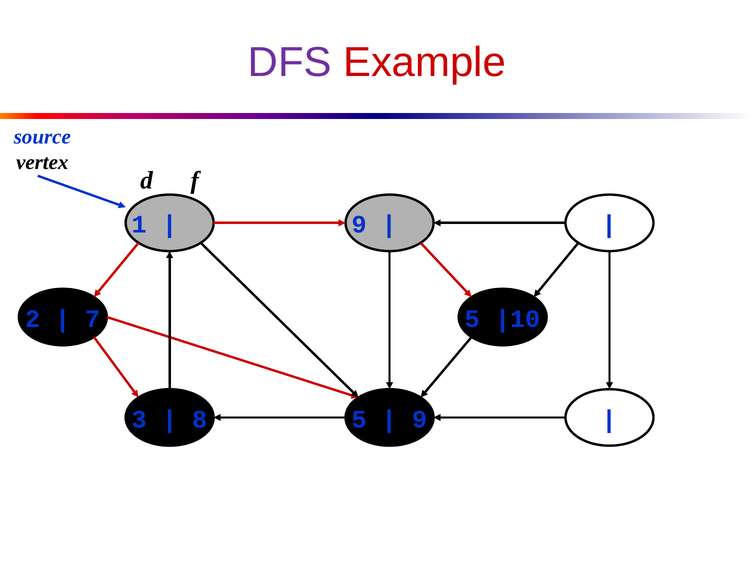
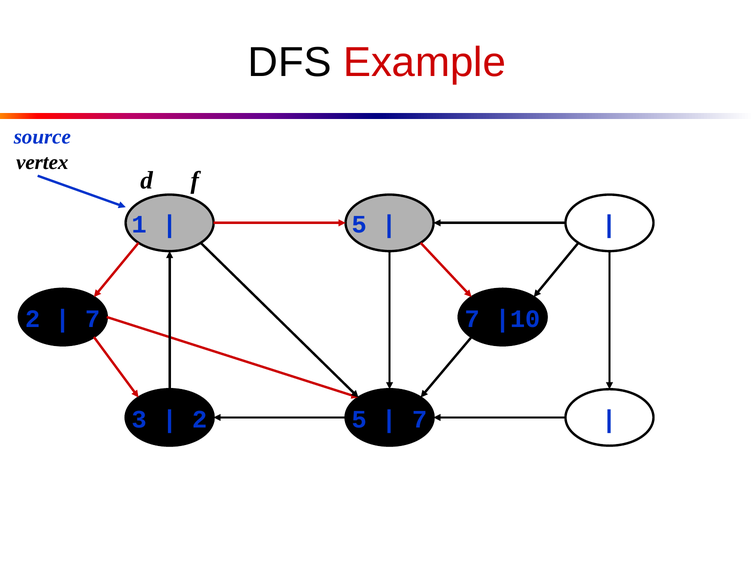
DFS colour: purple -> black (290, 63)
9: 9 -> 5 (359, 225)
7 5: 5 -> 7 (472, 319)
8: 8 -> 2 (200, 420)
9: 9 -> 7 (420, 420)
